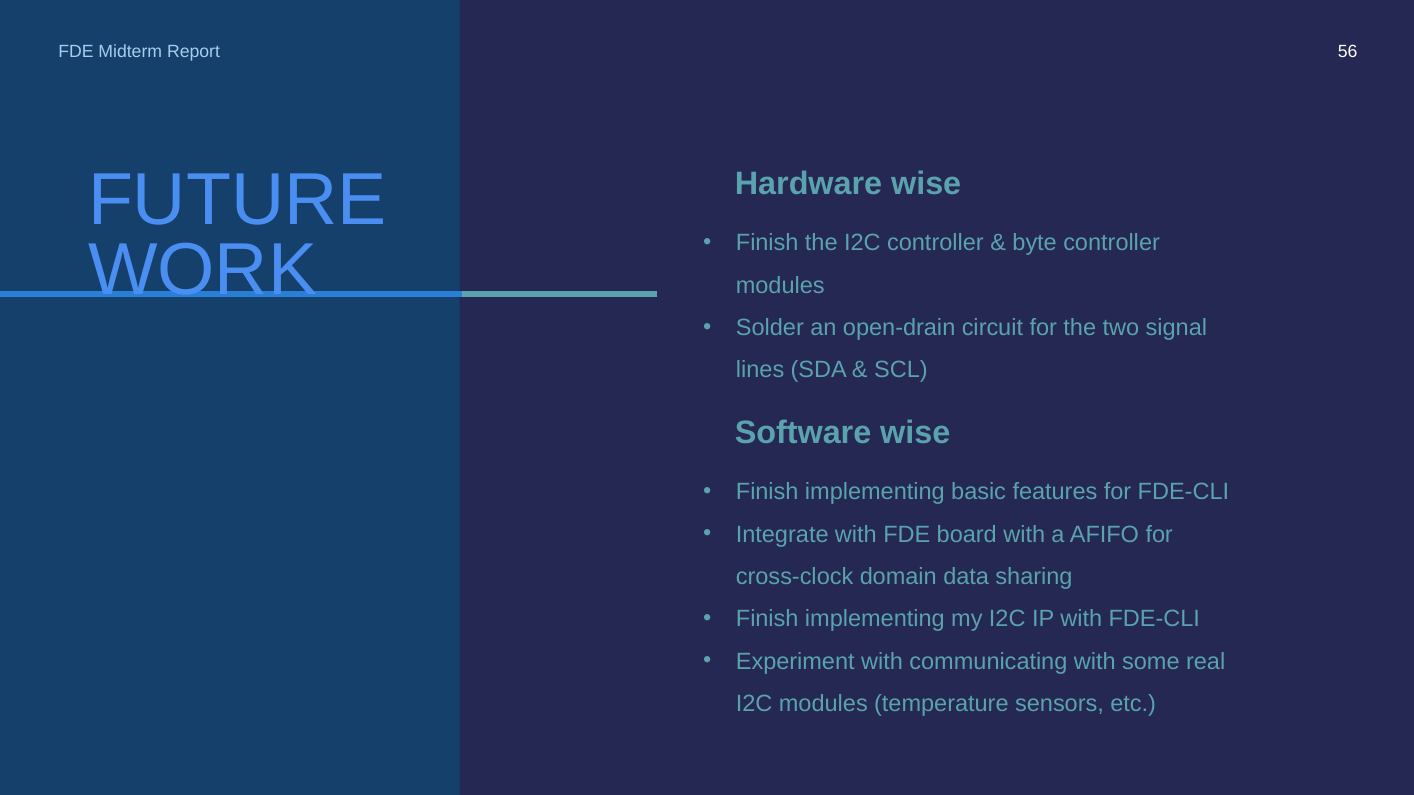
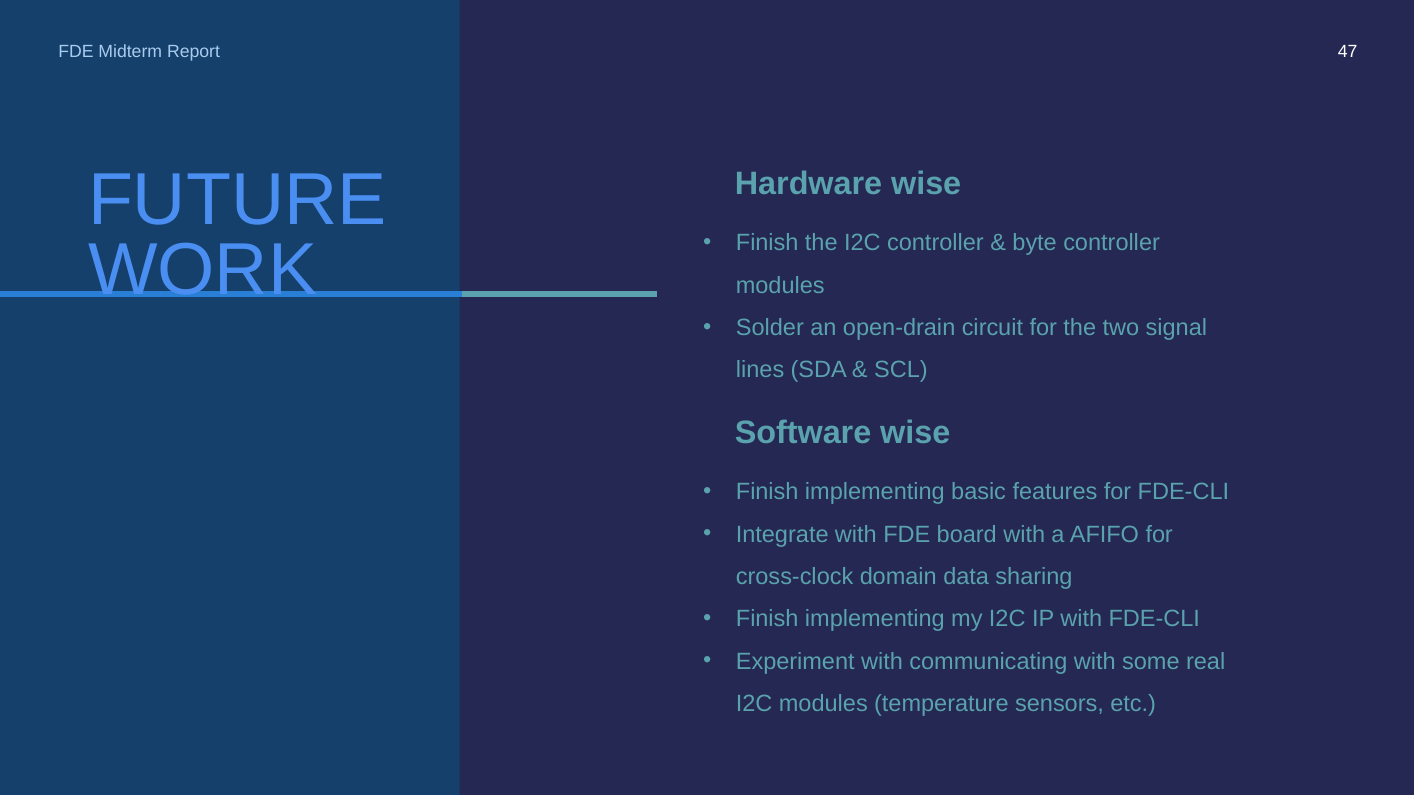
56: 56 -> 47 (1348, 52)
